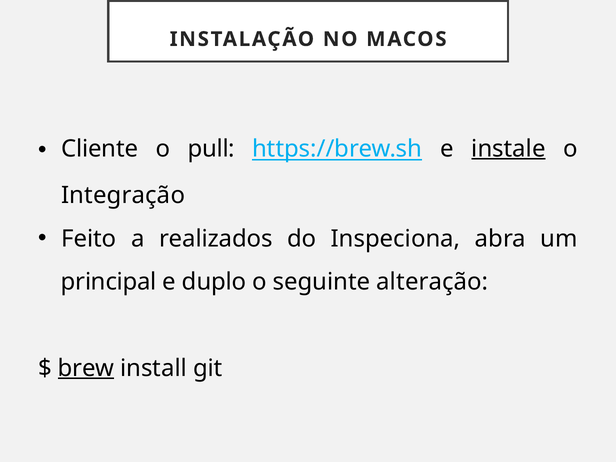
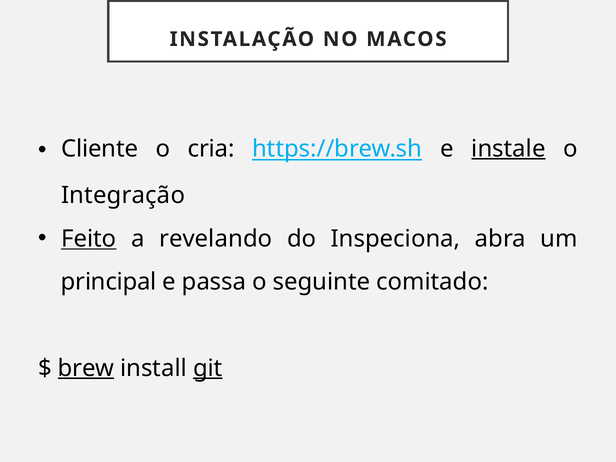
pull: pull -> cria (211, 149)
Feito underline: none -> present (89, 239)
realizados: realizados -> revelando (216, 239)
duplo: duplo -> passa (214, 282)
alteração: alteração -> comitado (432, 282)
git underline: none -> present (208, 368)
